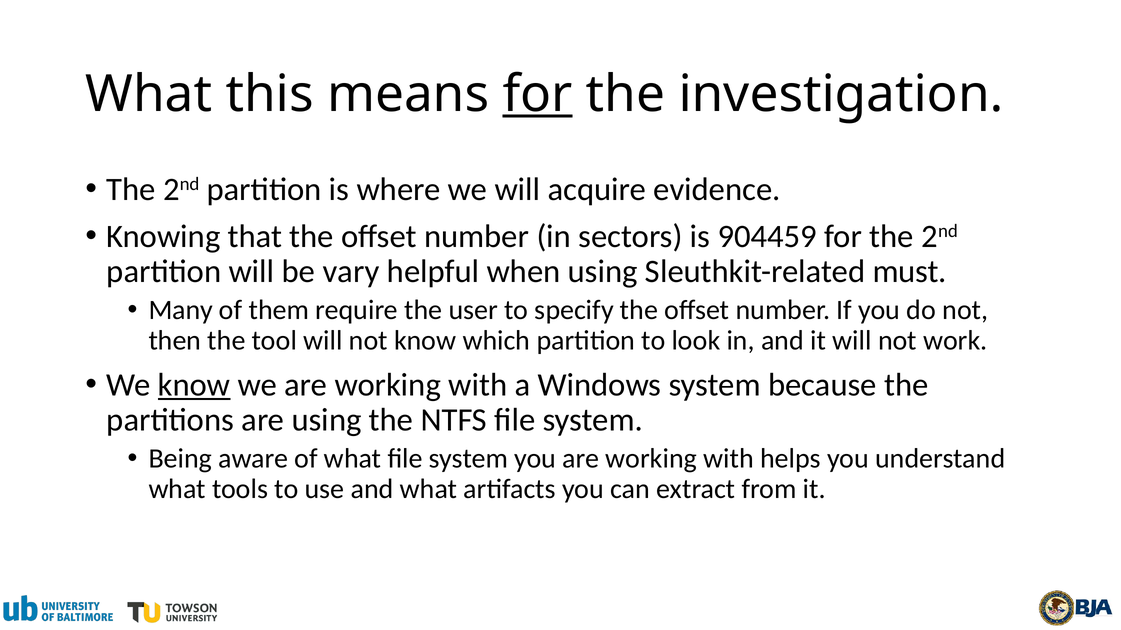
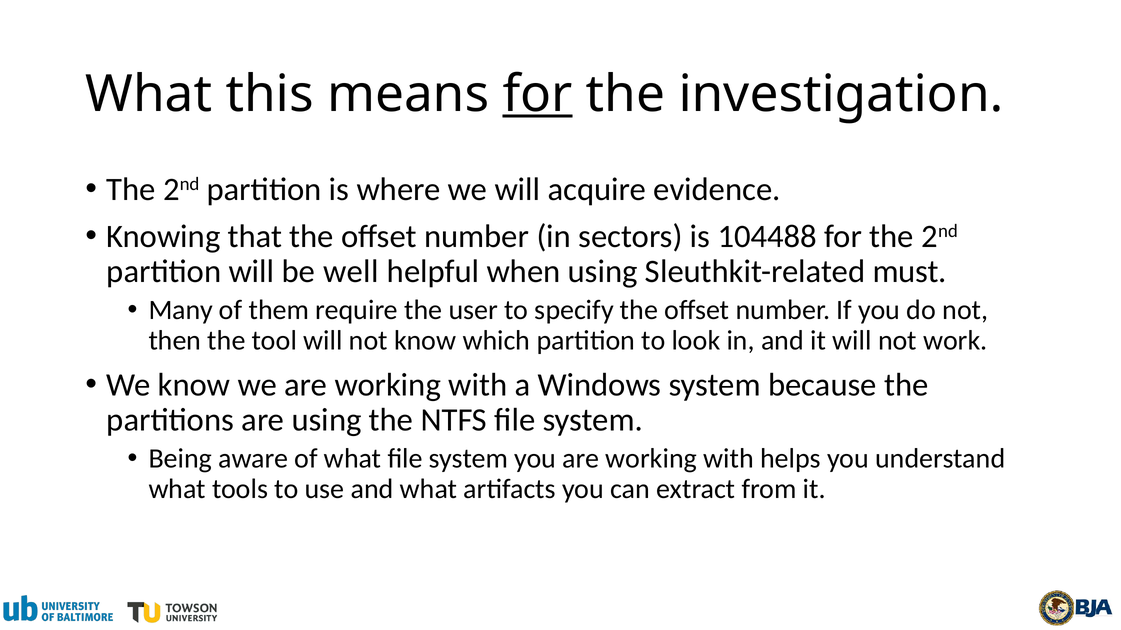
904459: 904459 -> 104488 (767, 237)
vary: vary -> well (351, 272)
know underline: present -> none (194, 385)
